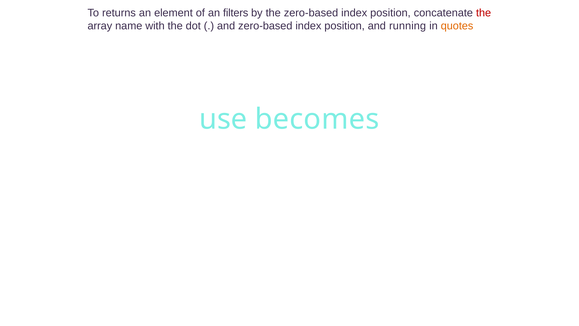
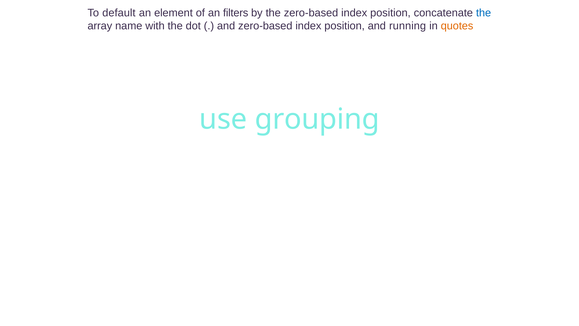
returns: returns -> default (119, 13)
the colour: red -> blue (484, 13)
becomes: becomes -> grouping (317, 119)
